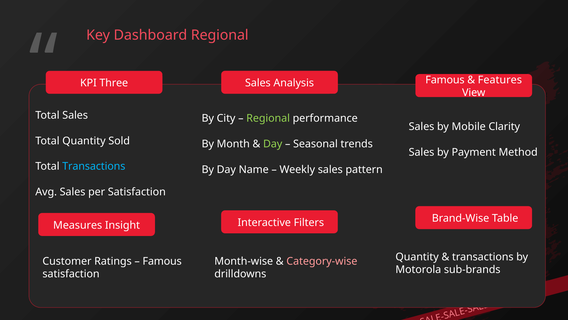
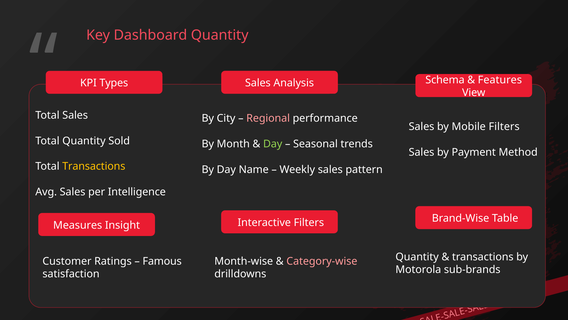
Dashboard Regional: Regional -> Quantity (220, 35)
Famous: Famous -> Schema (445, 80)
Three: Three -> Types (114, 83)
Regional colour: light green -> pink (268, 118)
Mobile Clarity: Clarity -> Filters (504, 126)
Transactions colour: light blue -> yellow (94, 166)
per Satisfaction: Satisfaction -> Intelligence (137, 192)
